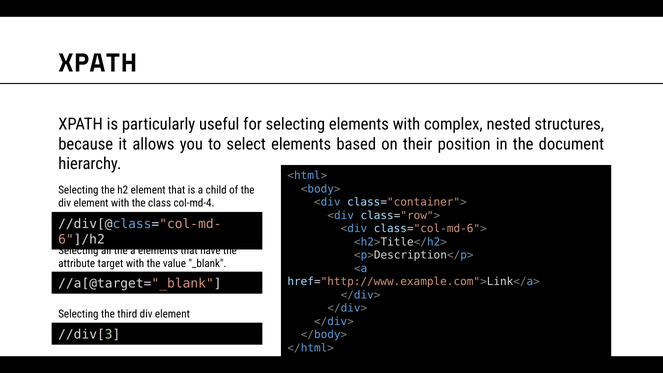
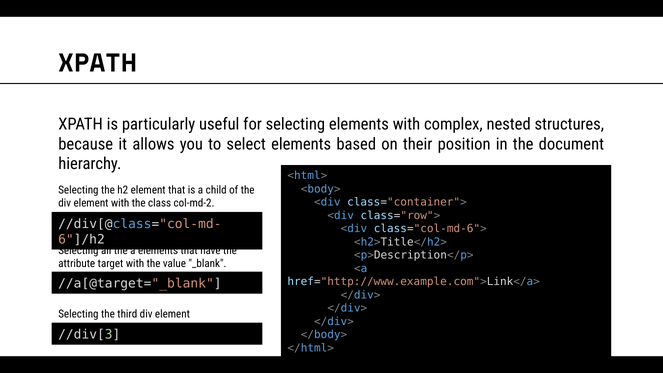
col-md-4: col-md-4 -> col-md-2 (194, 203)
